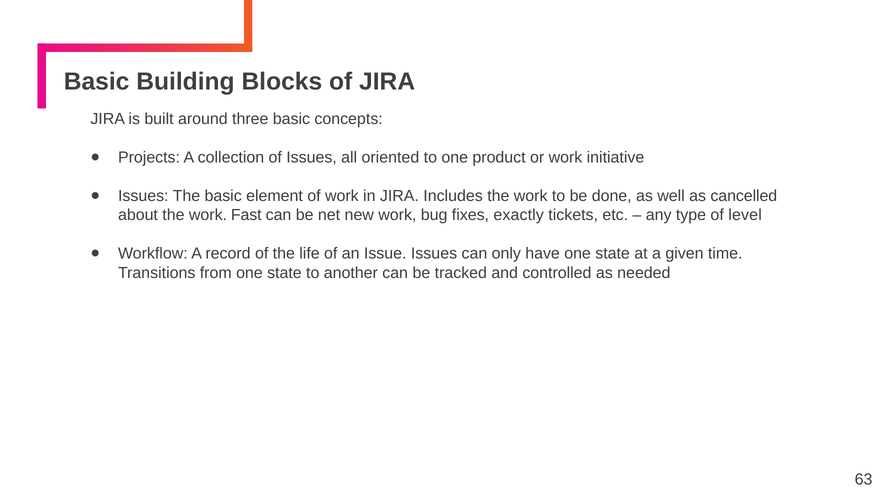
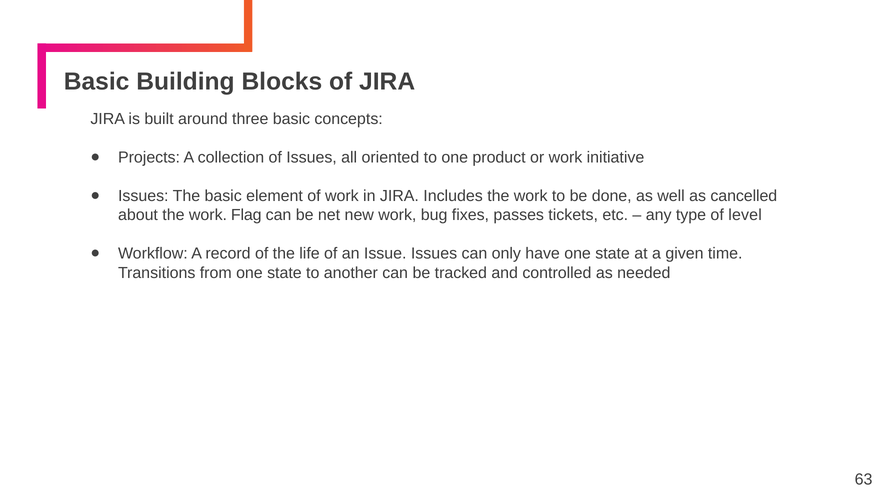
Fast: Fast -> Flag (246, 215)
exactly: exactly -> passes (519, 215)
